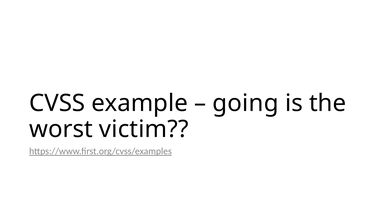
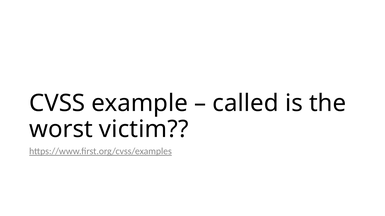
going: going -> called (246, 103)
